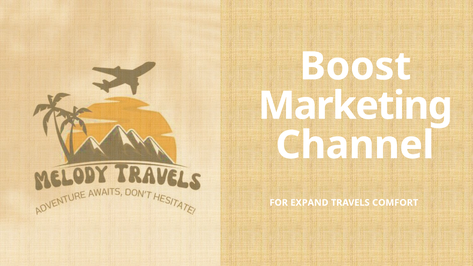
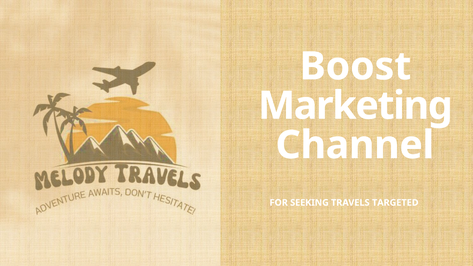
EXPAND: EXPAND -> SEEKING (309, 203)
COMFORT: COMFORT -> TARGETED (395, 203)
